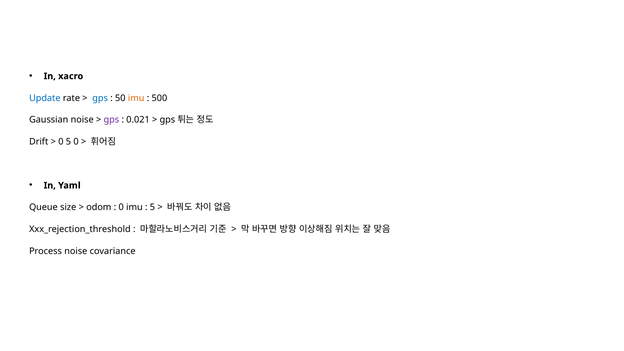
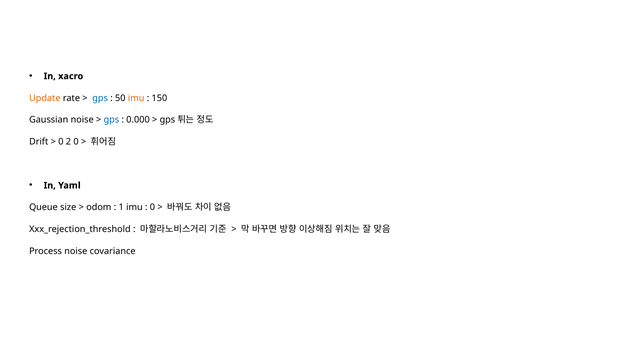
Update colour: blue -> orange (45, 98)
500: 500 -> 150 (159, 98)
gps colour: purple -> blue (111, 120)
0.021: 0.021 -> 0.000 (138, 120)
0 5: 5 -> 2 (68, 142)
0: 0 -> 1 (121, 207)
5: 5 -> 0 (152, 207)
